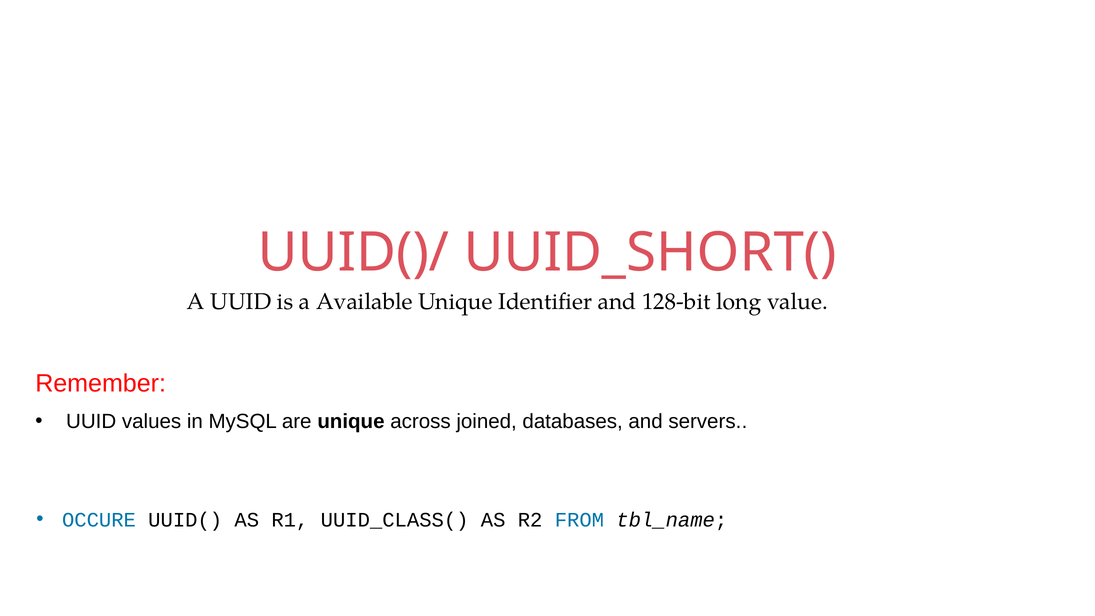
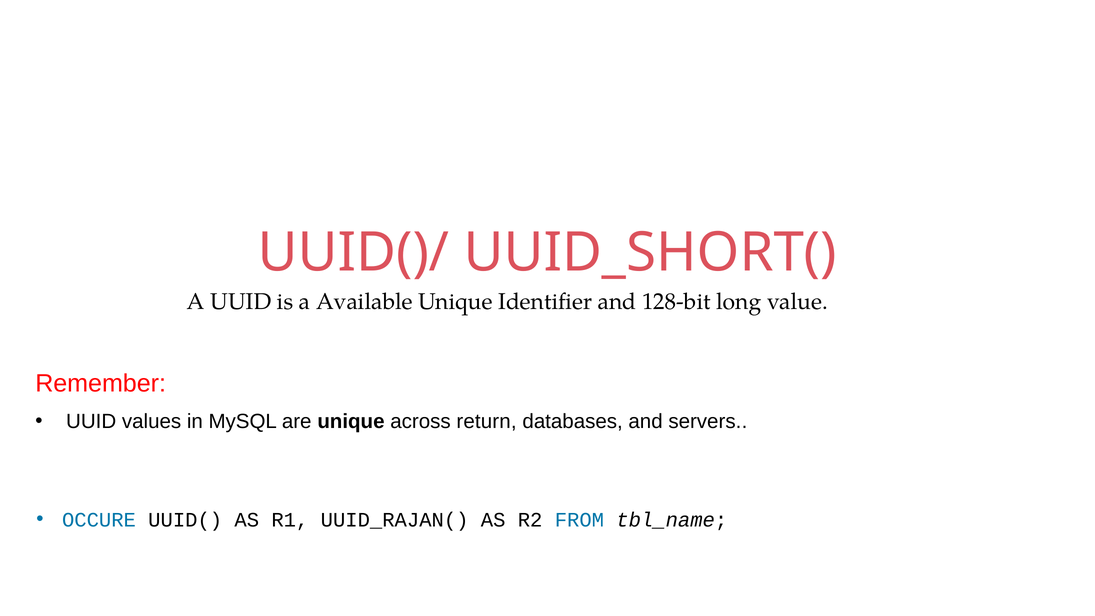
joined: joined -> return (487, 421)
UUID_CLASS(: UUID_CLASS( -> UUID_RAJAN( (395, 520)
